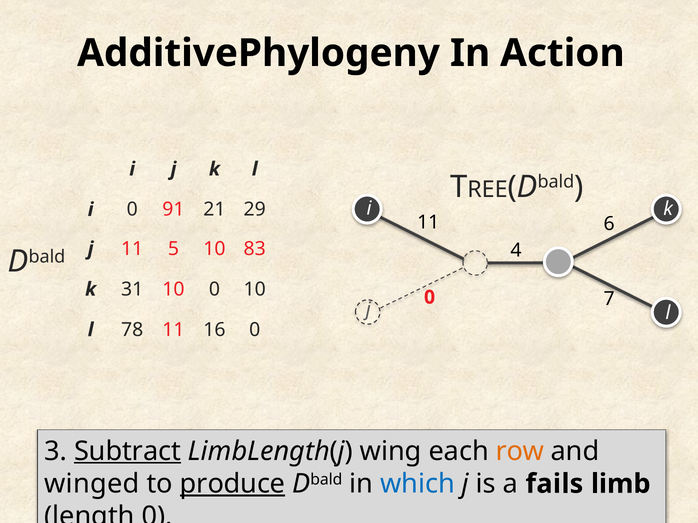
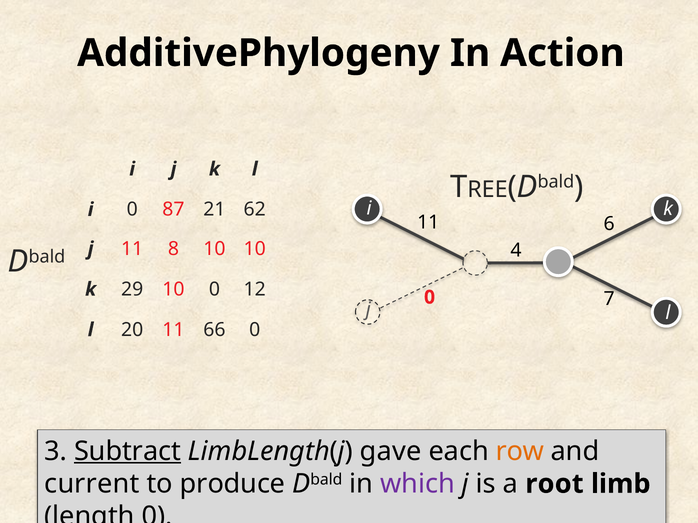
91: 91 -> 87 (173, 210)
29: 29 -> 62 (255, 210)
5: 5 -> 8 (173, 249)
10 83: 83 -> 10 (255, 249)
31: 31 -> 29 (132, 290)
0 10: 10 -> 12 (255, 290)
78: 78 -> 20 (132, 330)
16: 16 -> 66 (214, 330)
wing: wing -> gave (391, 452)
winged: winged -> current (92, 484)
produce underline: present -> none (233, 484)
which colour: blue -> purple (418, 484)
fails: fails -> root (554, 484)
